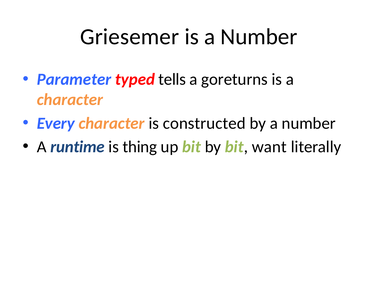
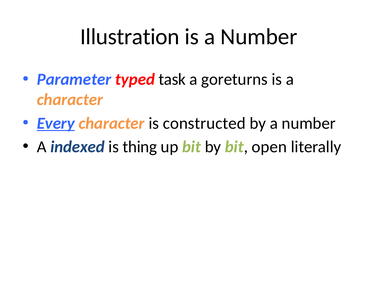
Griesemer: Griesemer -> Illustration (130, 37)
tells: tells -> task (172, 79)
Every underline: none -> present (56, 123)
runtime: runtime -> indexed (78, 147)
want: want -> open (269, 147)
